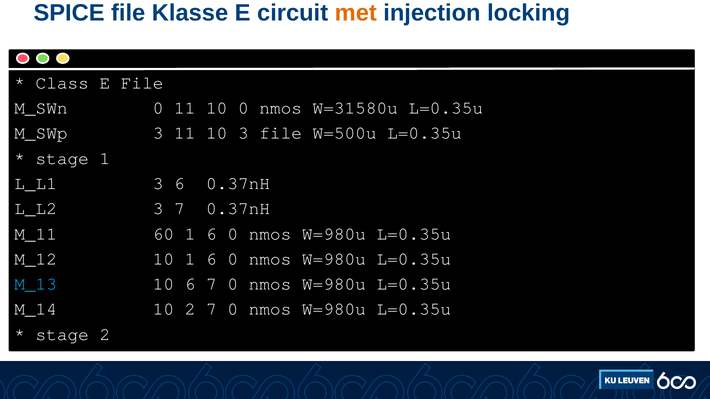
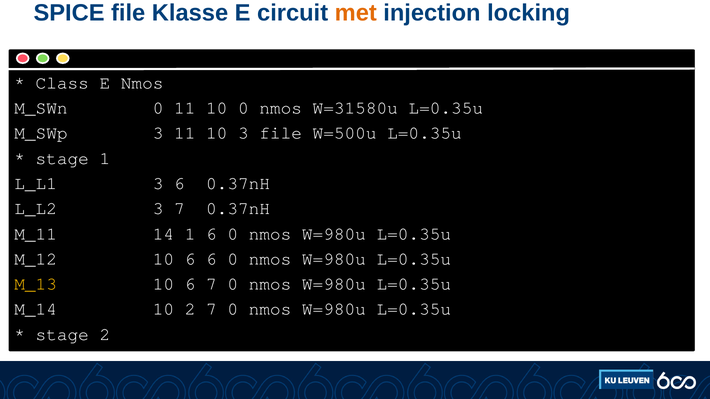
E File: File -> Nmos (142, 83)
60: 60 -> 14 (163, 234)
M_12 10 1: 1 -> 6 (190, 259)
M_13 colour: light blue -> yellow (36, 284)
